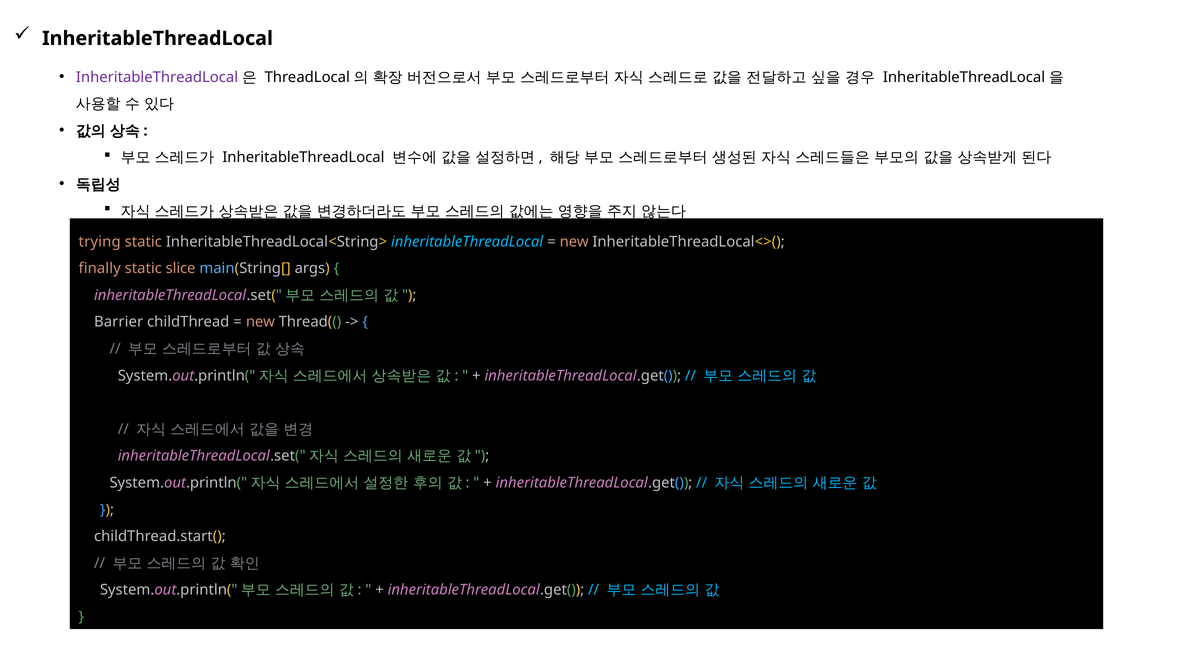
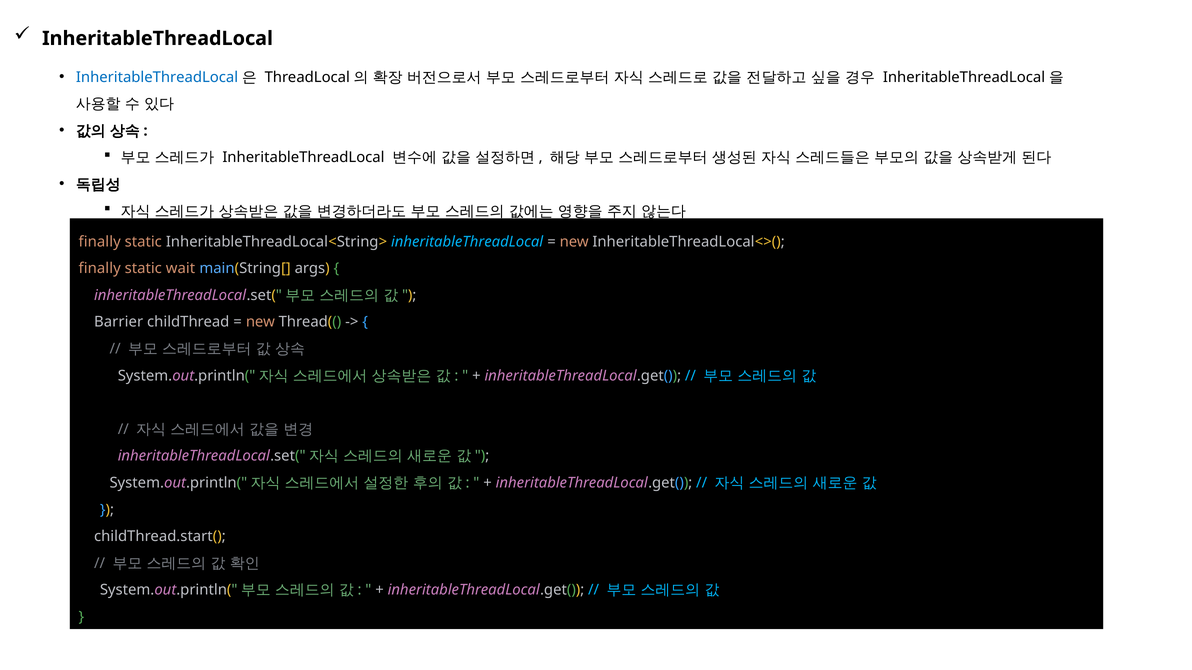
InheritableThreadLocal colour: purple -> blue (157, 77)
trying: trying -> finally (100, 242)
slice: slice -> wait (180, 269)
